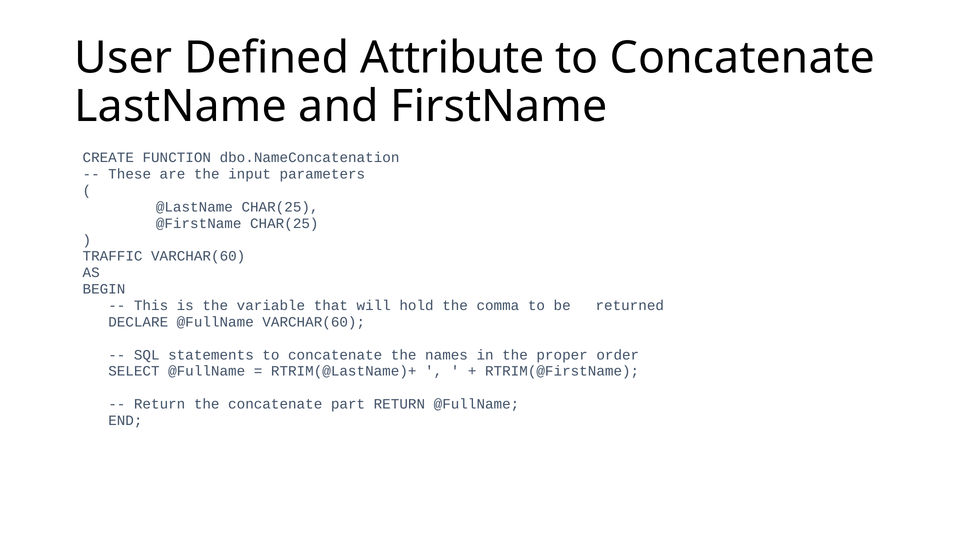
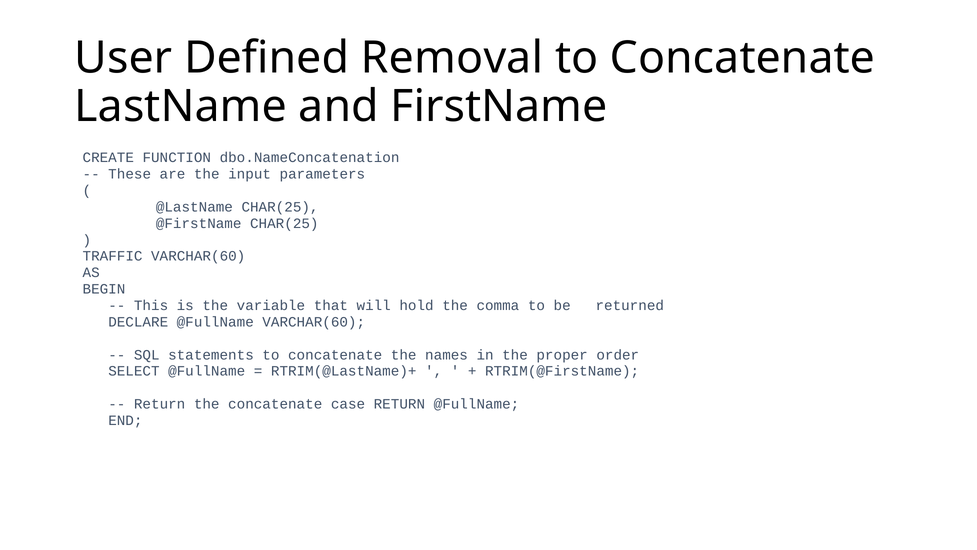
Attribute: Attribute -> Removal (452, 58)
part: part -> case (348, 404)
